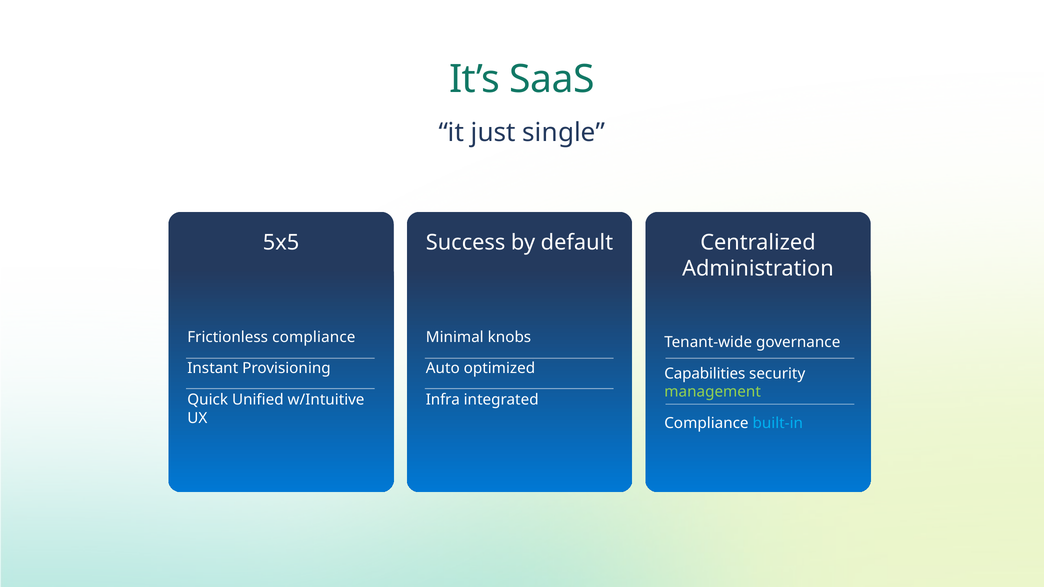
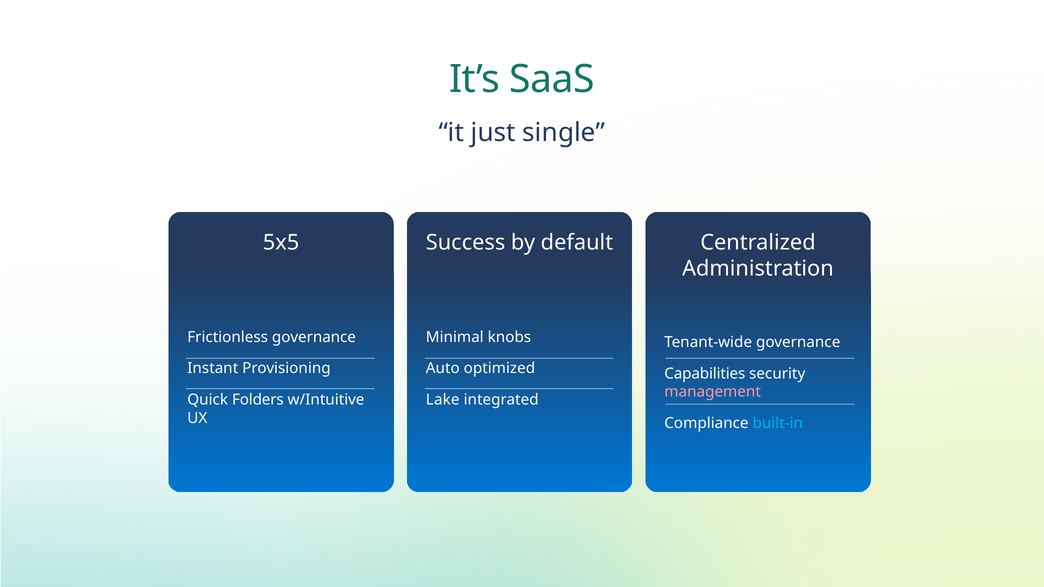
Frictionless compliance: compliance -> governance (314, 337)
management colour: light green -> pink (713, 392)
Unified: Unified -> Folders (258, 400)
Infra: Infra -> Lake (443, 400)
